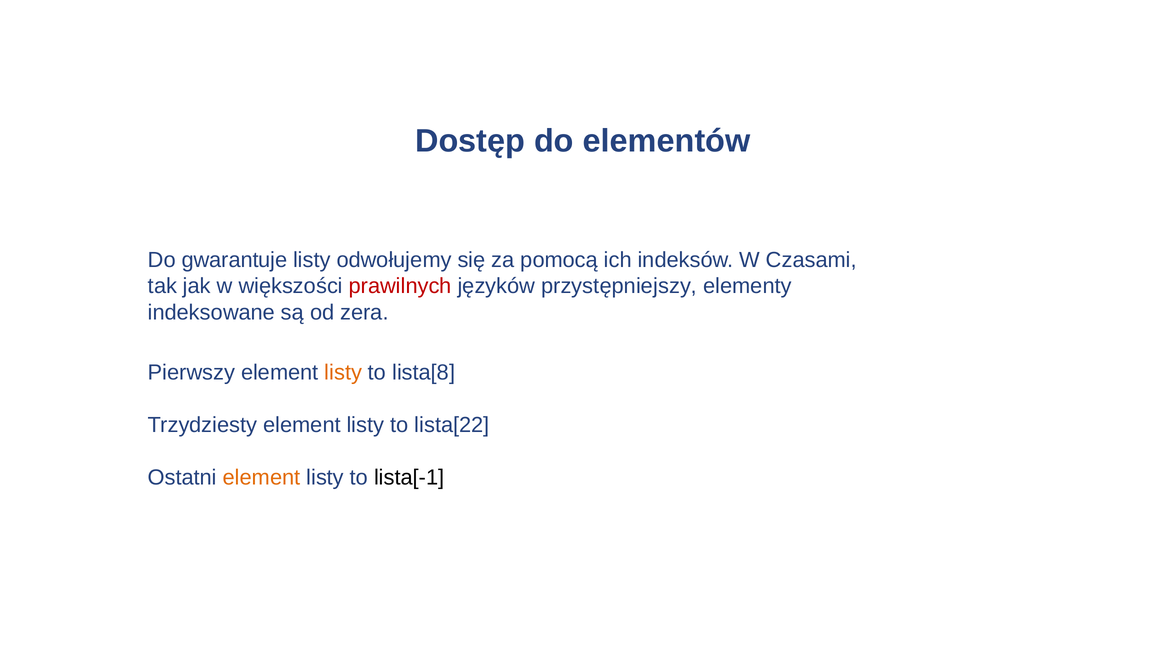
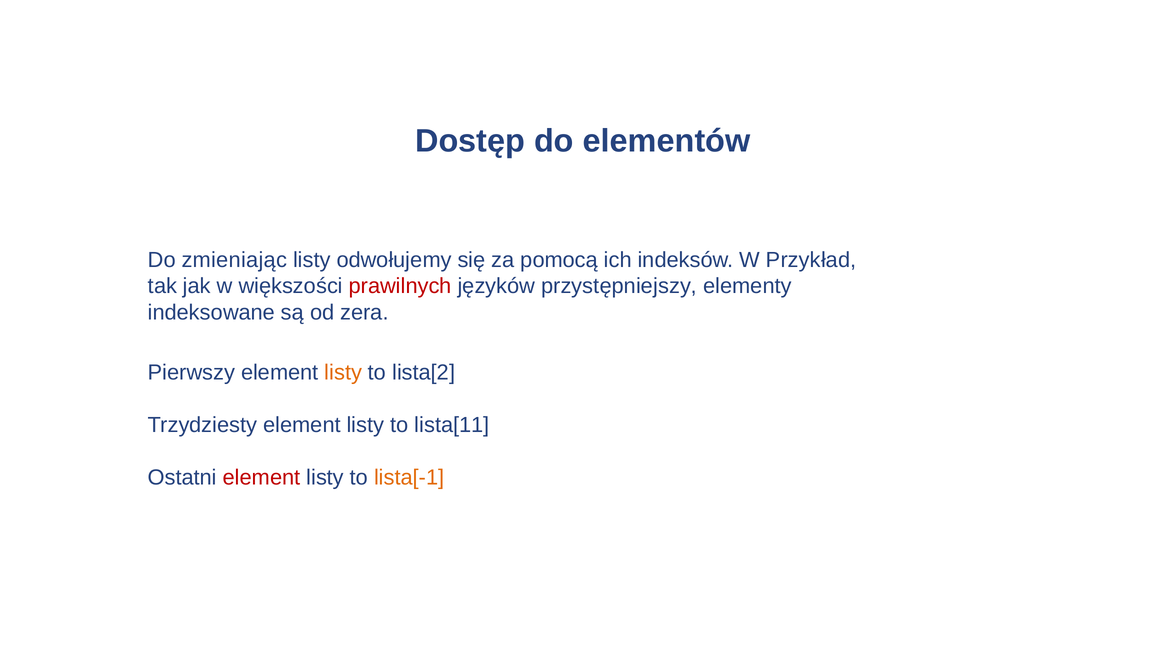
gwarantuje: gwarantuje -> zmieniając (234, 260)
Czasami: Czasami -> Przykład (811, 260)
lista[8: lista[8 -> lista[2 (424, 373)
lista[22: lista[22 -> lista[11 (452, 425)
element colour: orange -> red (262, 478)
lista[-1 colour: black -> orange (409, 478)
